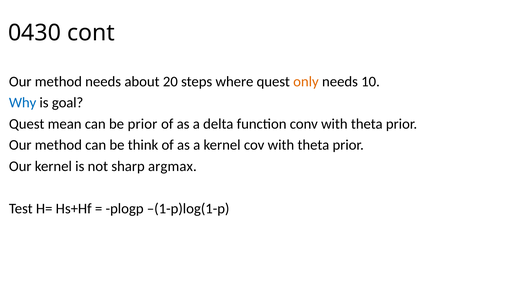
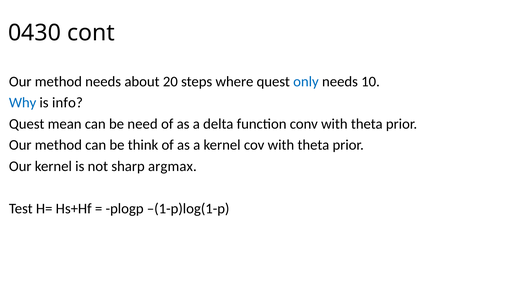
only colour: orange -> blue (306, 82)
goal: goal -> info (67, 103)
be prior: prior -> need (143, 124)
